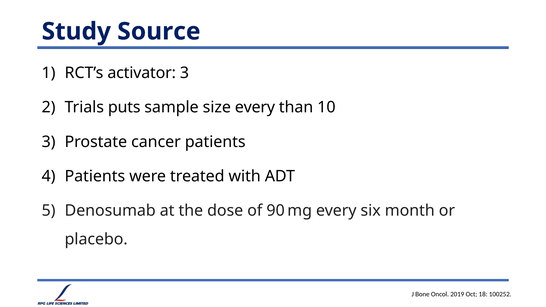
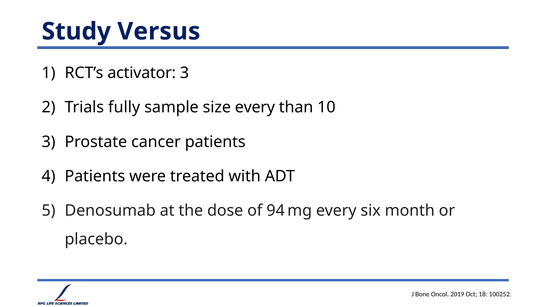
Source: Source -> Versus (159, 31)
puts: puts -> fully (124, 107)
90: 90 -> 94 (276, 211)
